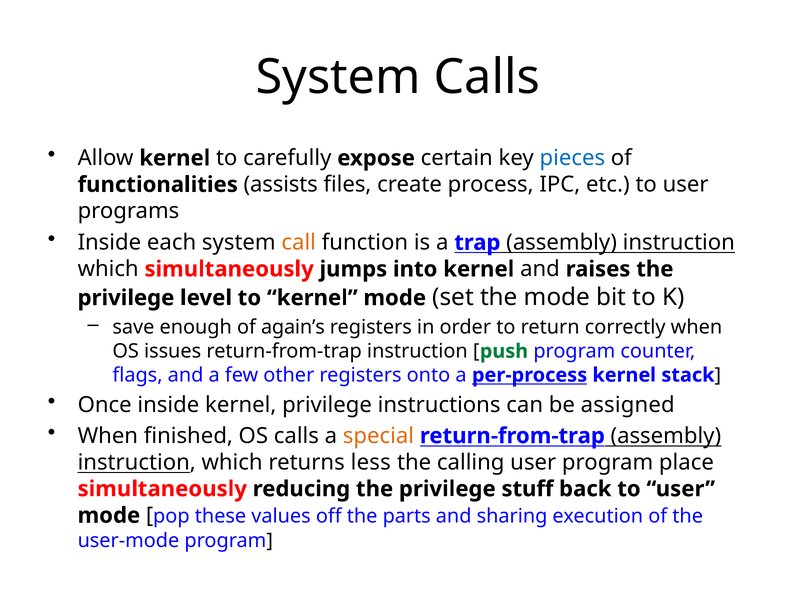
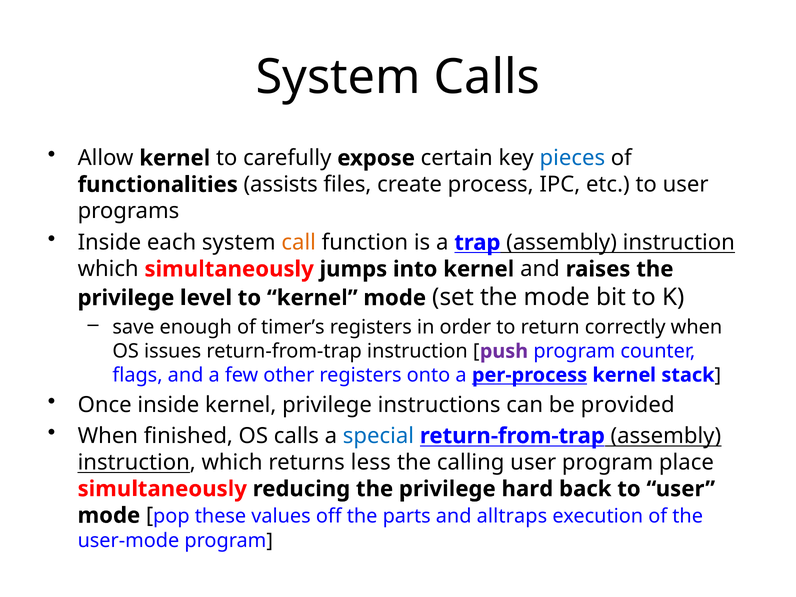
again’s: again’s -> timer’s (293, 327)
push colour: green -> purple (504, 351)
assigned: assigned -> provided (628, 405)
special colour: orange -> blue (378, 436)
stuff: stuff -> hard (527, 489)
sharing: sharing -> alltraps (512, 516)
